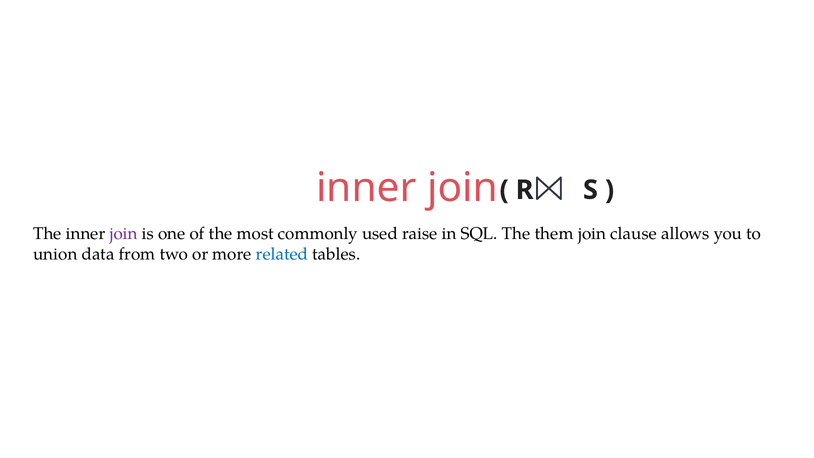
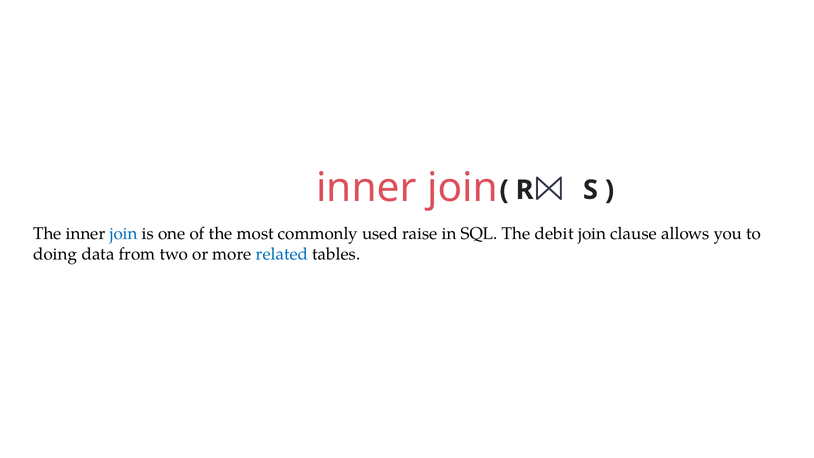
join colour: purple -> blue (124, 234)
them: them -> debit (554, 234)
union: union -> doing (55, 254)
